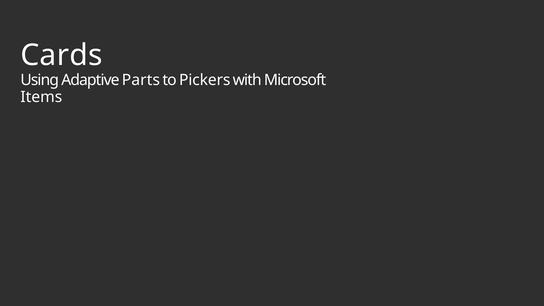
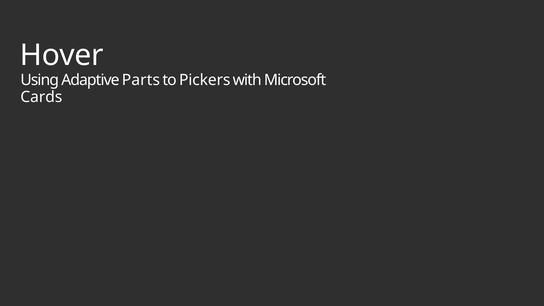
Cards: Cards -> Hover (62, 55)
Items: Items -> Cards (41, 97)
